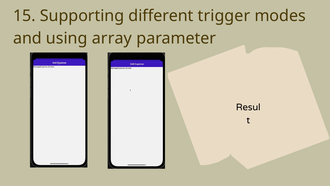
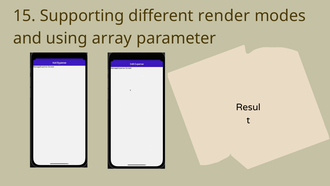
trigger: trigger -> render (224, 16)
